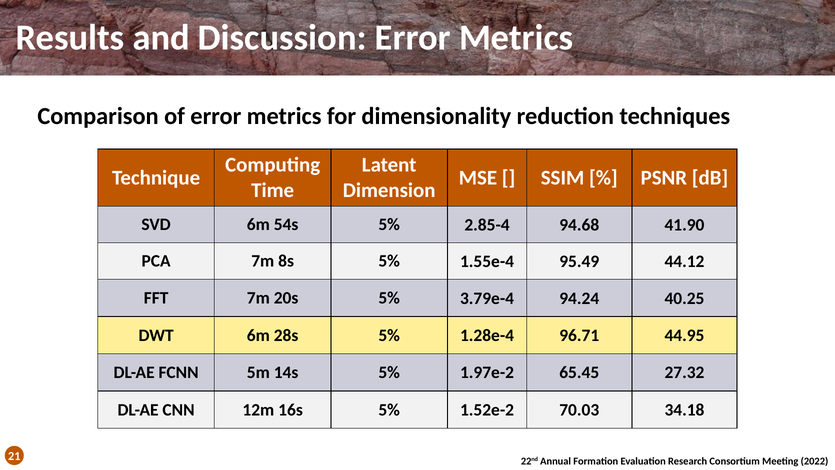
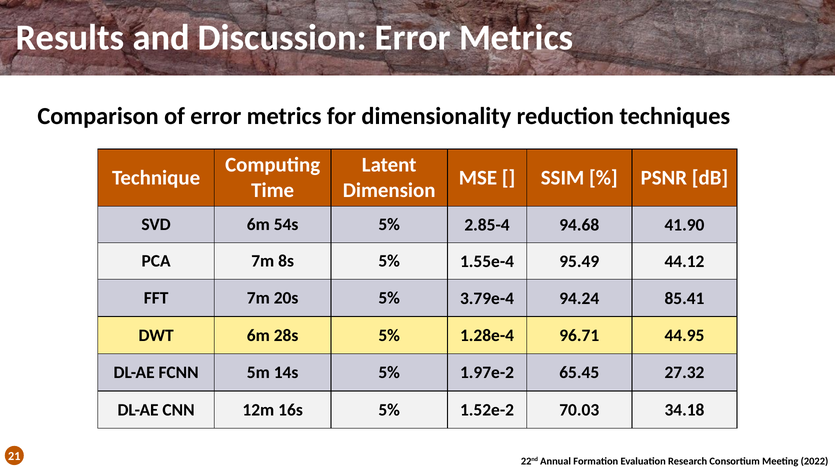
40.25: 40.25 -> 85.41 (684, 298)
